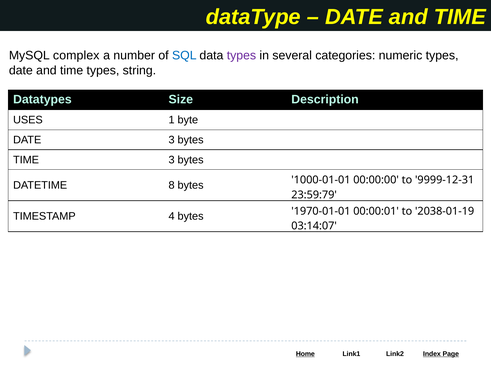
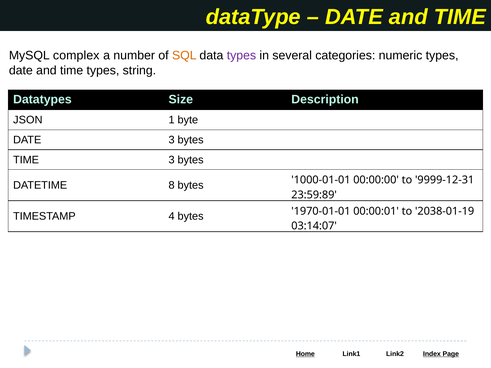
SQL colour: blue -> orange (184, 56)
USES: USES -> JSON (28, 120)
23:59:79: 23:59:79 -> 23:59:89 (314, 195)
